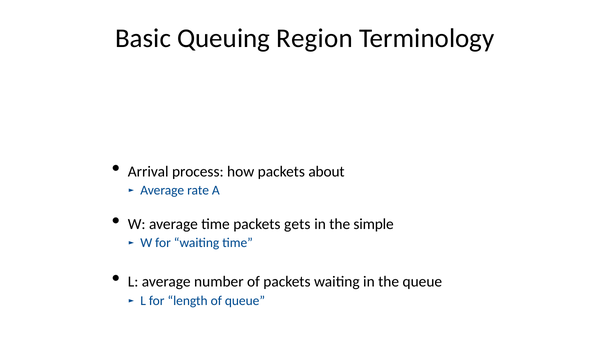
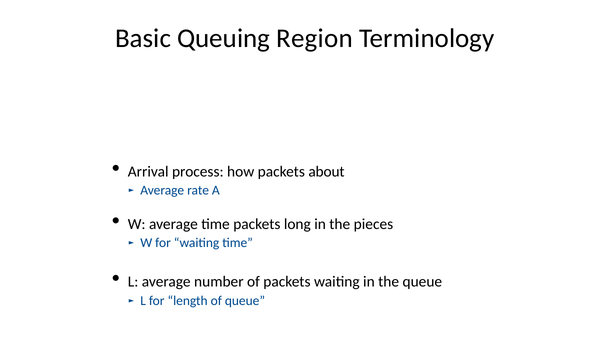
gets: gets -> long (297, 224)
simple: simple -> pieces (373, 224)
